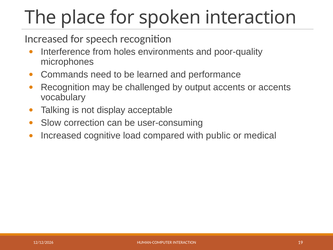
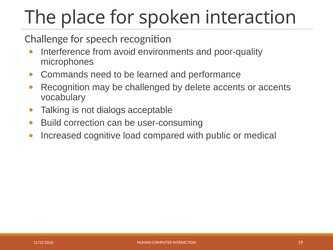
Increased: Increased -> Challenge (46, 39)
holes: holes -> avoid (125, 52)
output: output -> delete (198, 87)
display: display -> dialogs (111, 110)
Slow: Slow -> Build (51, 123)
